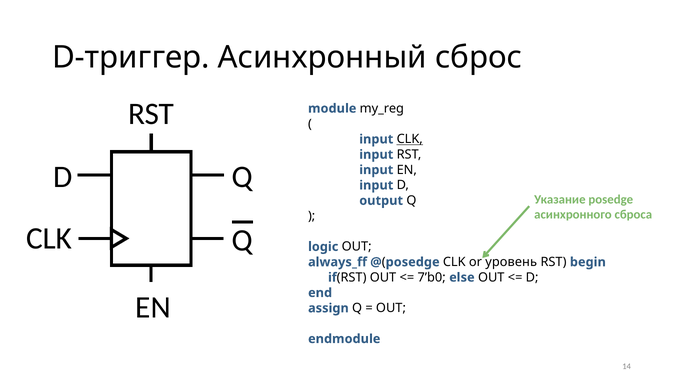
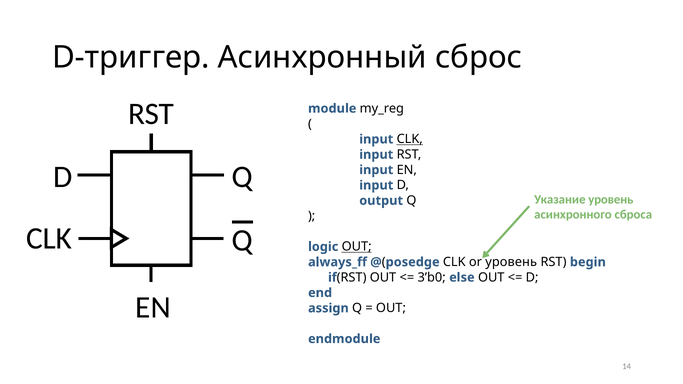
Указание posedge: posedge -> уровень (611, 199)
OUT underline: none -> present (357, 247)
7’b0: 7’b0 -> 3’b0 (432, 278)
